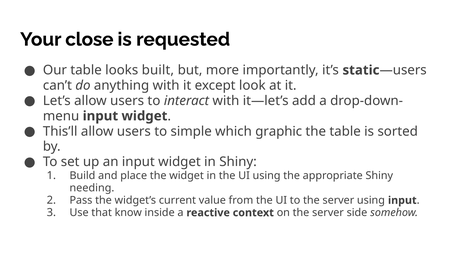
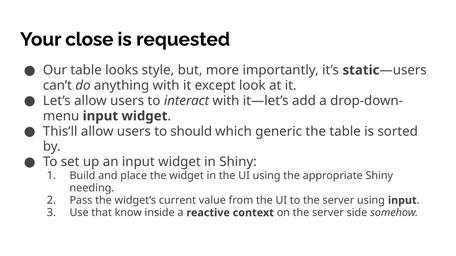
built: built -> style (158, 70)
simple: simple -> should (191, 132)
graphic: graphic -> generic (279, 132)
